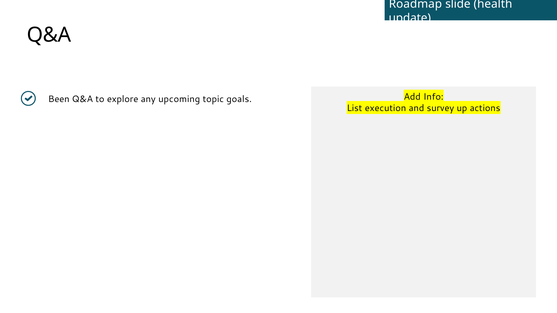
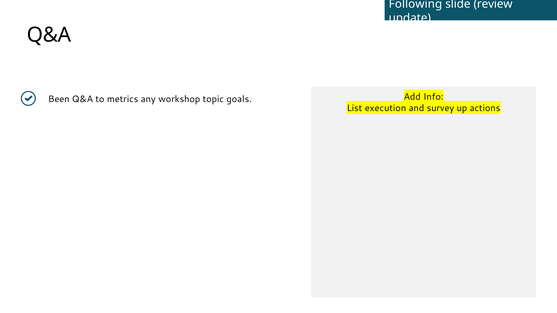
Roadmap: Roadmap -> Following (415, 4)
health: health -> review (493, 4)
explore: explore -> metrics (123, 99)
upcoming: upcoming -> workshop (179, 99)
